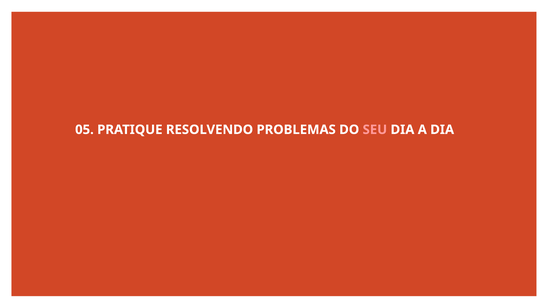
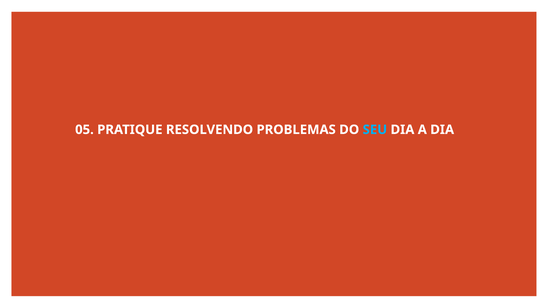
SEU colour: pink -> light blue (375, 130)
